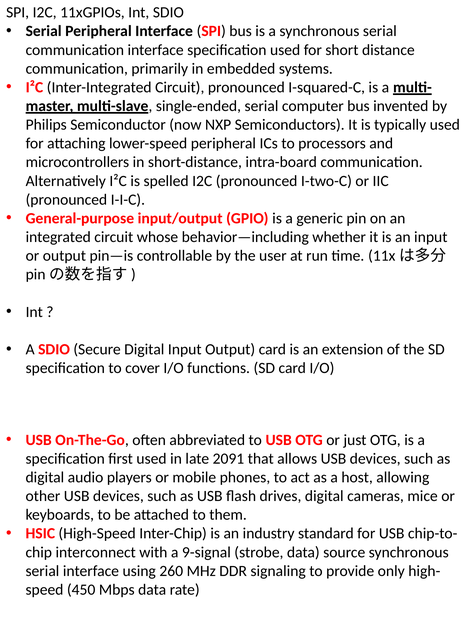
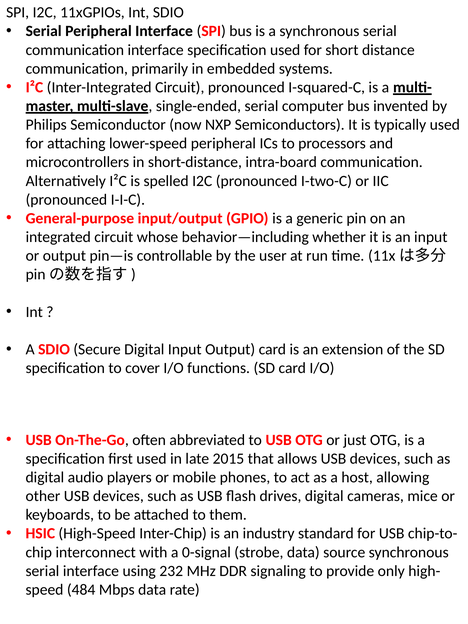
2091: 2091 -> 2015 (228, 459)
9-signal: 9-signal -> 0-signal (206, 552)
260: 260 -> 232 (171, 571)
450: 450 -> 484 (81, 590)
